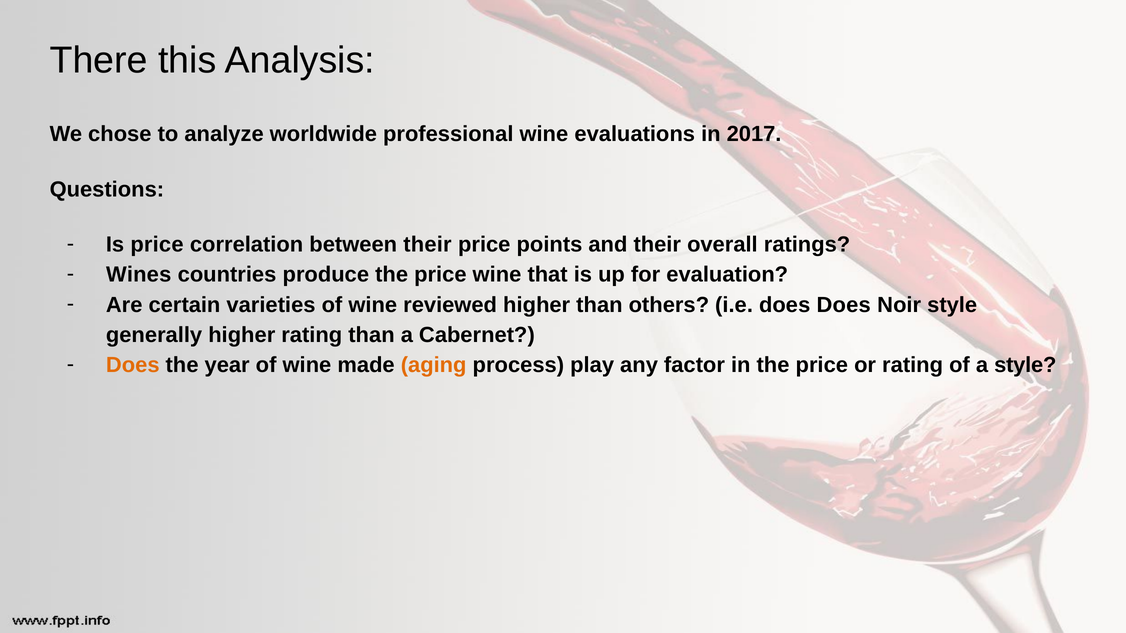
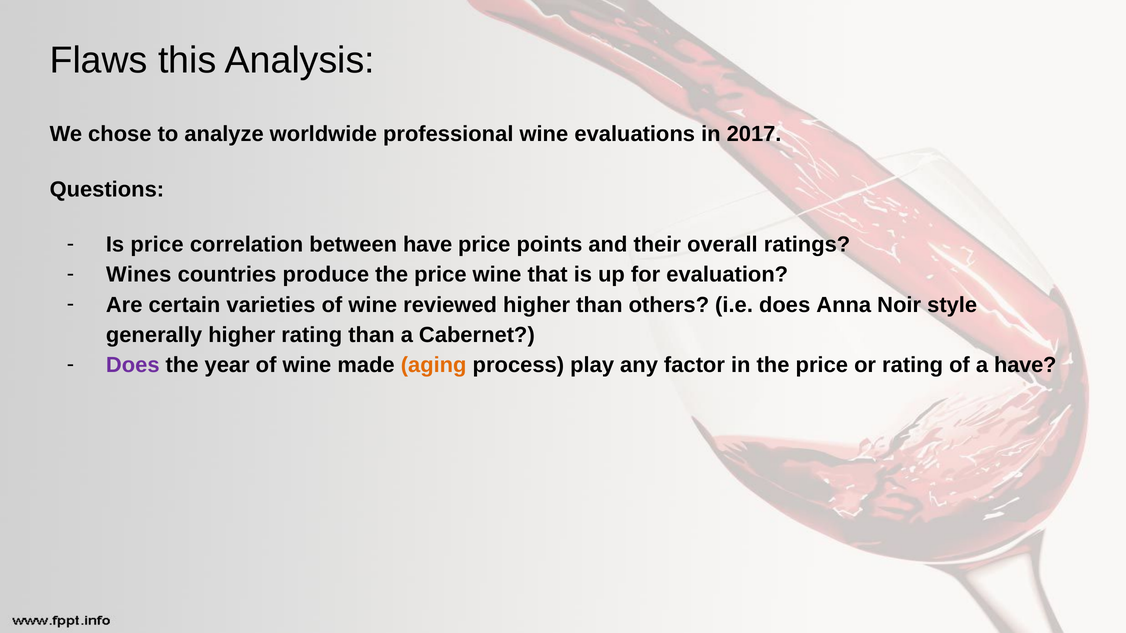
There: There -> Flaws (99, 60)
between their: their -> have (428, 245)
does Does: Does -> Anna (844, 305)
Does colour: orange -> purple (133, 365)
a style: style -> have (1025, 365)
